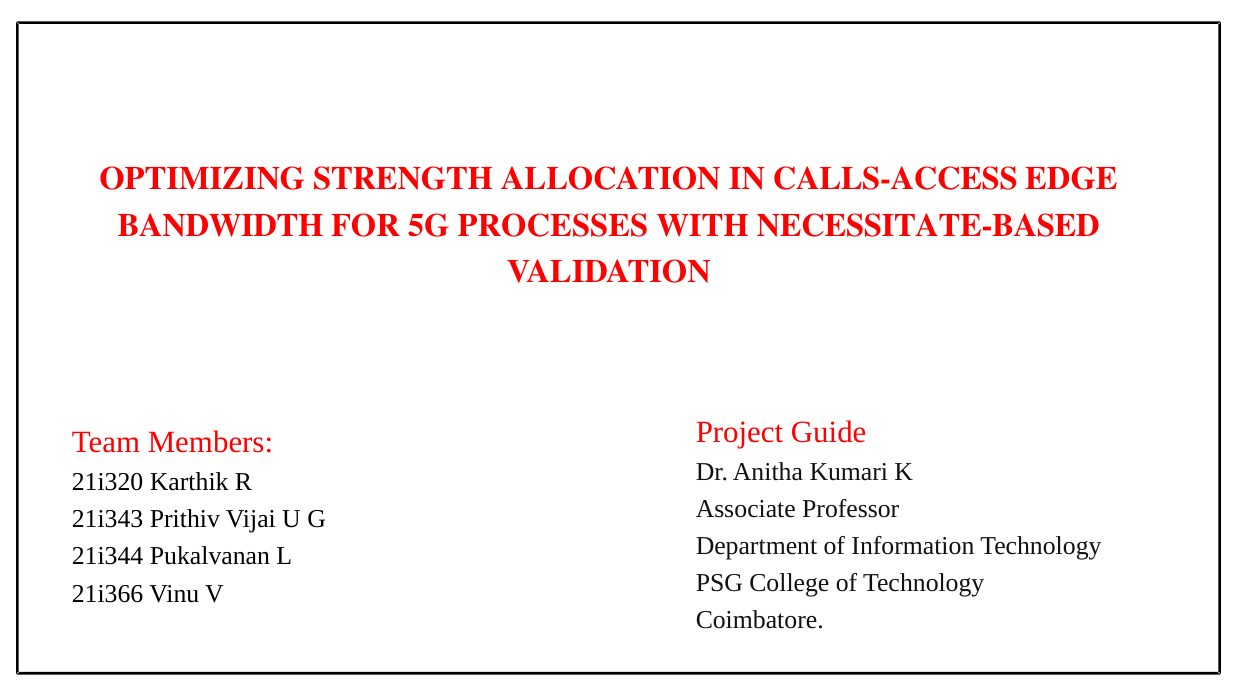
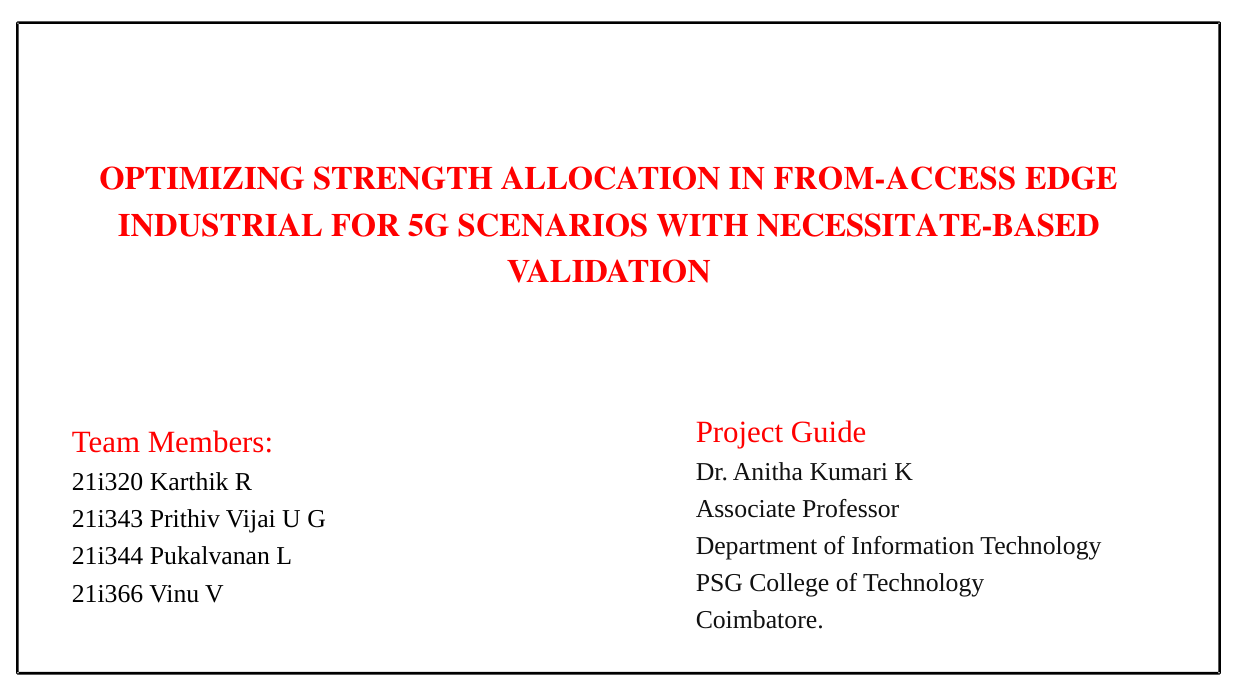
CALLS-ACCESS: CALLS-ACCESS -> FROM-ACCESS (895, 178)
BANDWIDTH: BANDWIDTH -> INDUSTRIAL (220, 225)
PROCESSES: PROCESSES -> SCENARIOS (553, 225)
